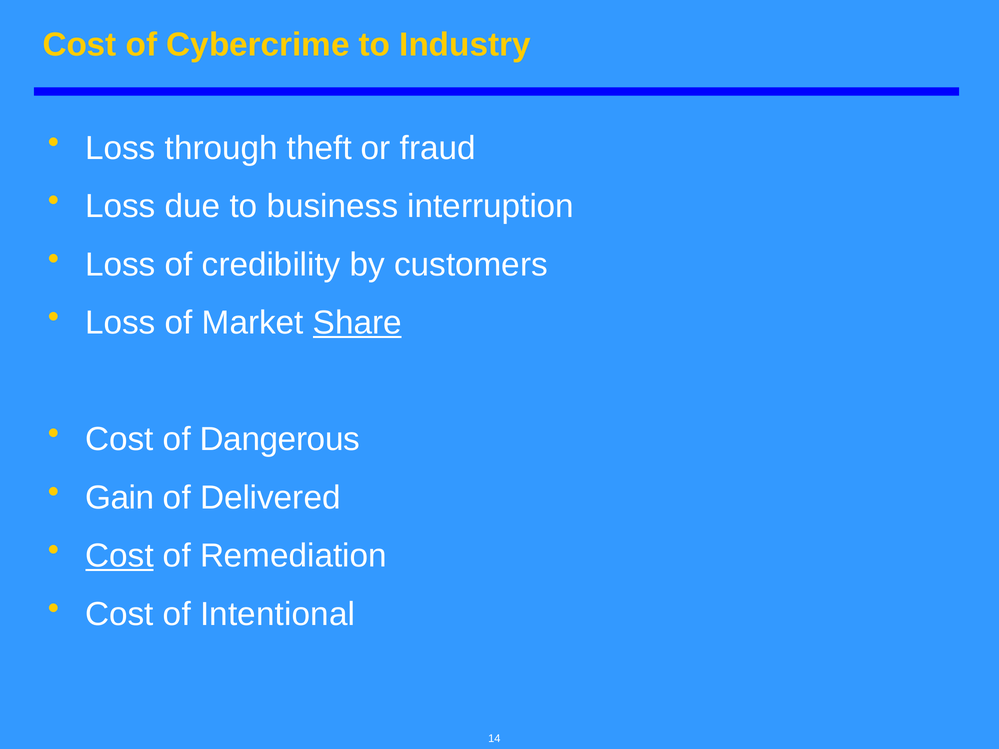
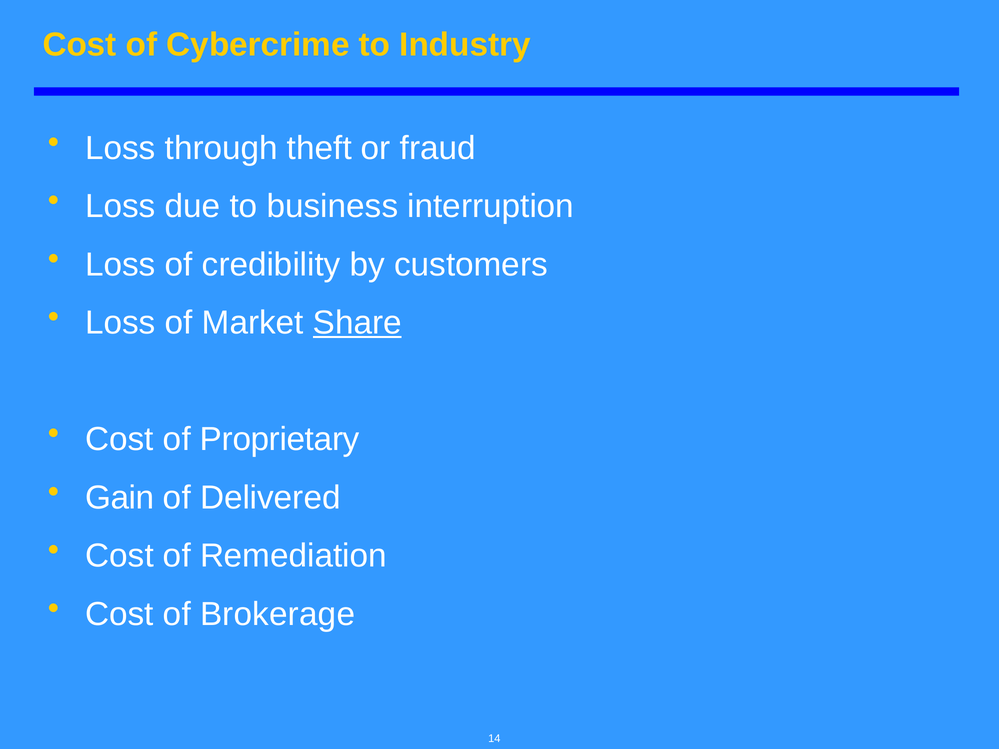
Dangerous: Dangerous -> Proprietary (280, 440)
Cost underline: present -> none (120, 556)
Intentional: Intentional -> Brokerage (278, 614)
